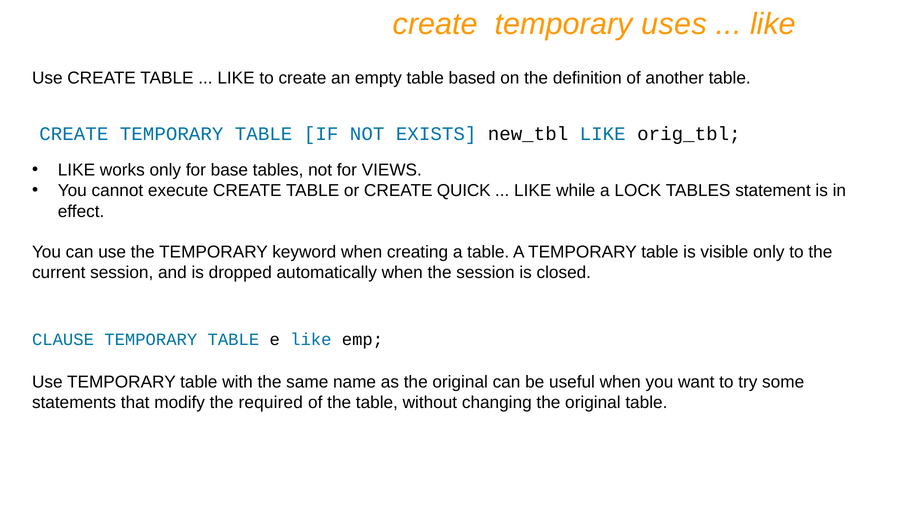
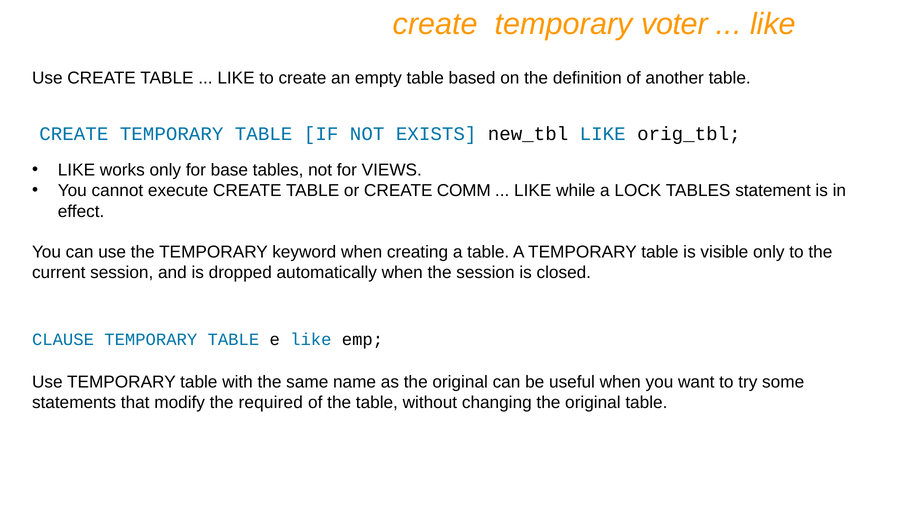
uses: uses -> voter (674, 24)
QUICK: QUICK -> COMM (464, 190)
